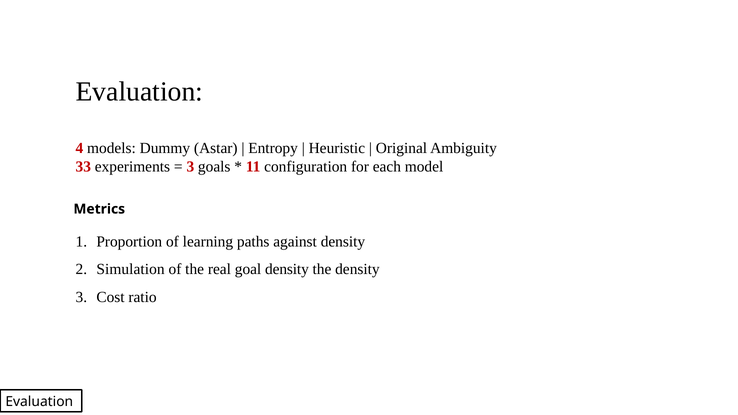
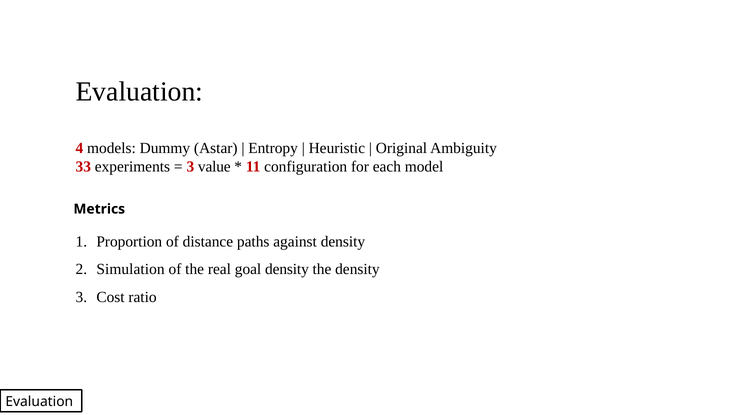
goals: goals -> value (214, 167)
learning: learning -> distance (208, 242)
